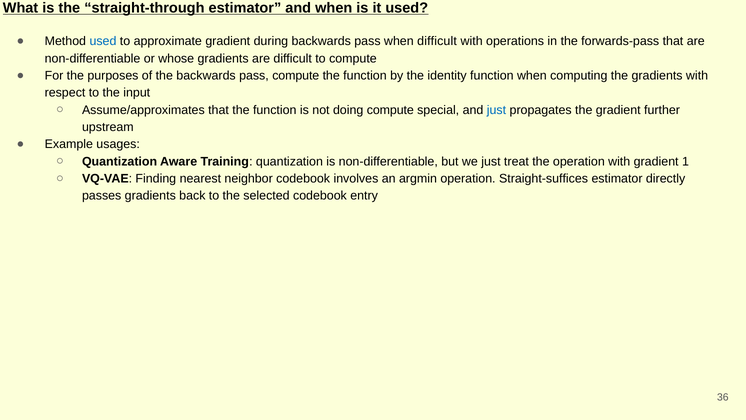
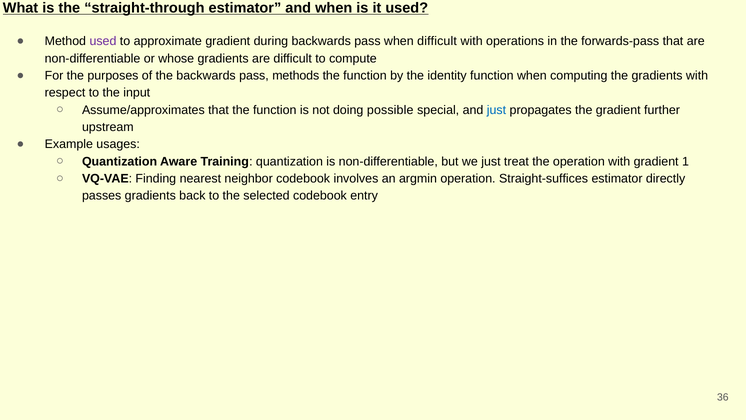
used colour: blue -> purple (103, 41)
pass compute: compute -> methods (296, 76)
doing compute: compute -> possible (390, 110)
